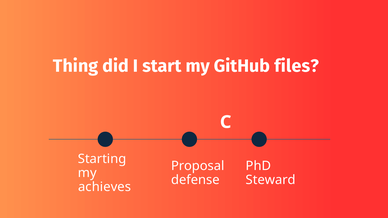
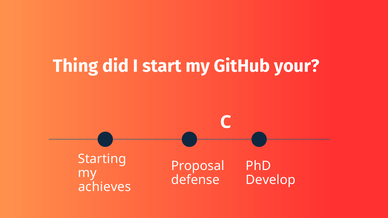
files: files -> your (297, 66)
Steward: Steward -> Develop (271, 180)
